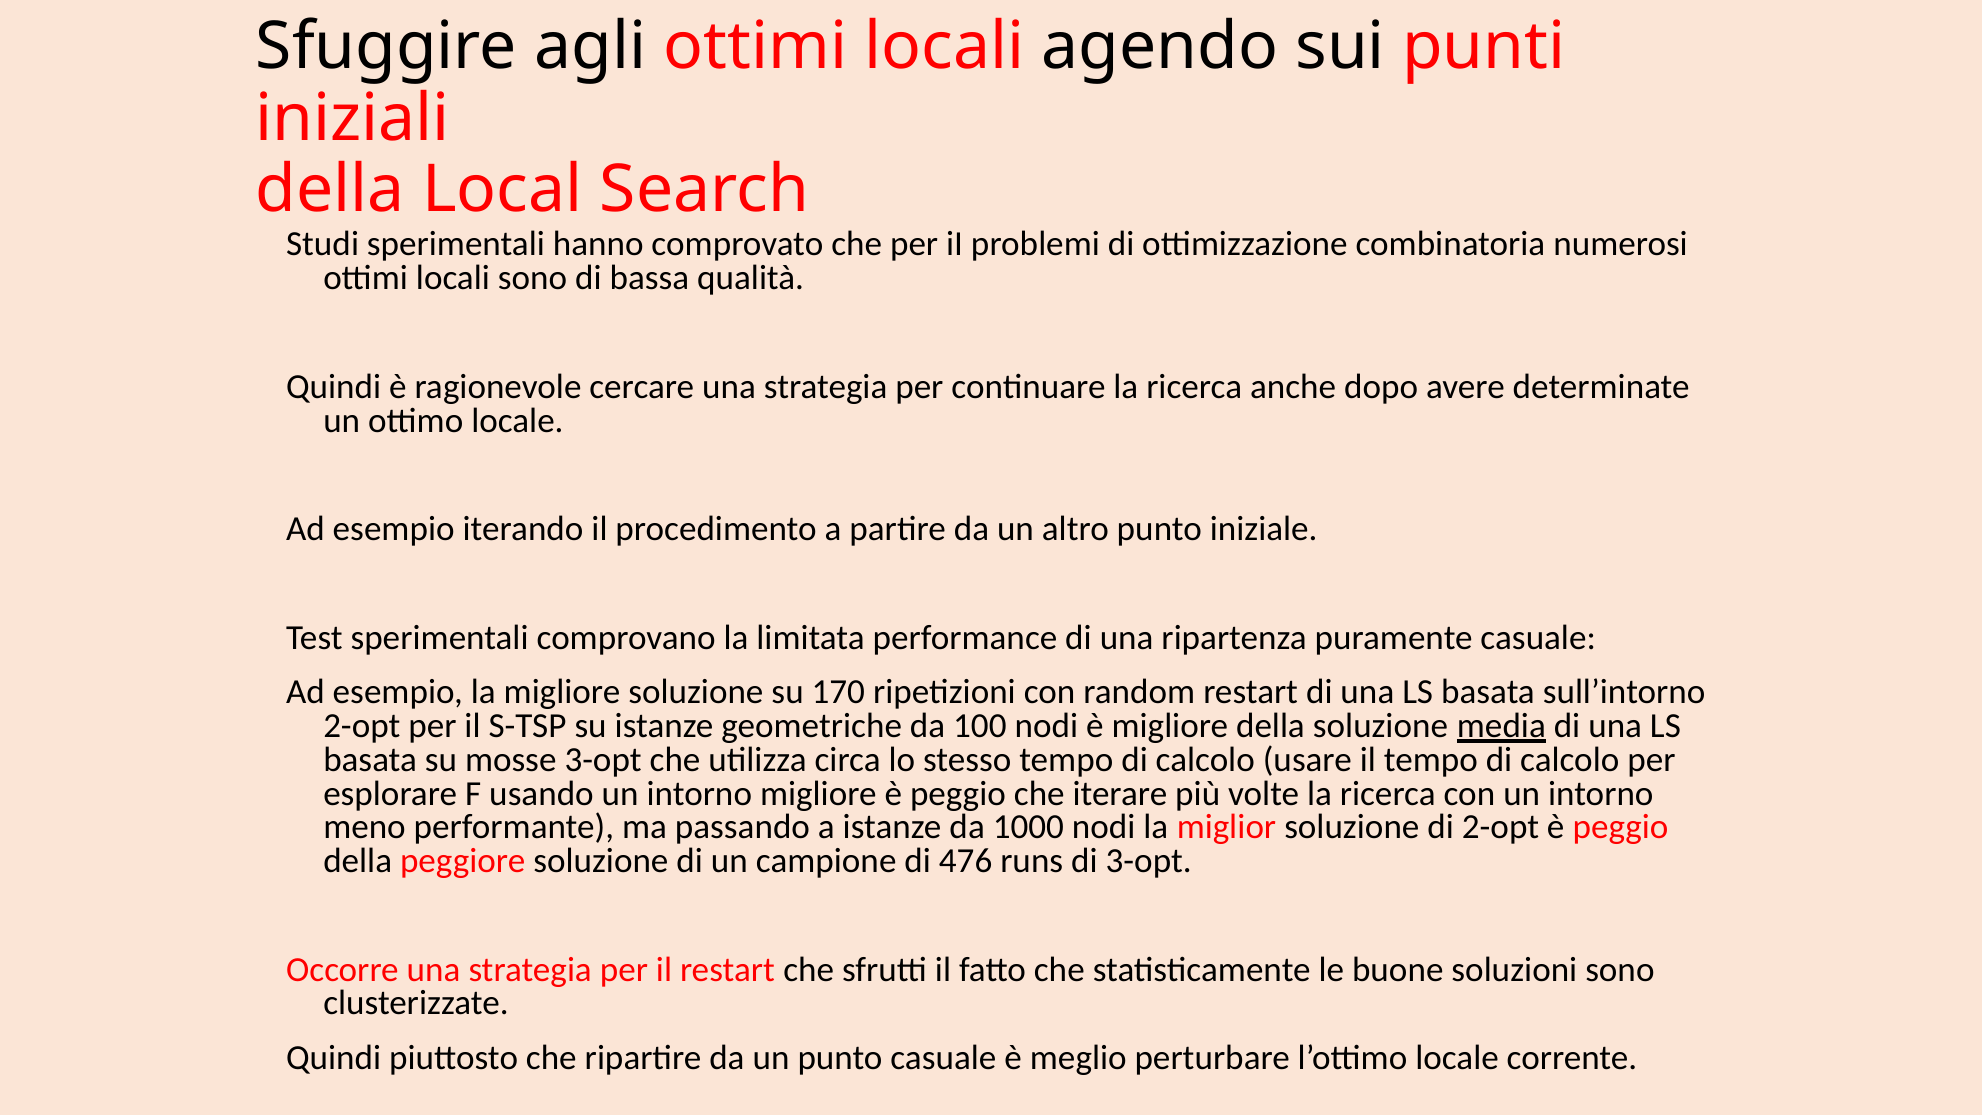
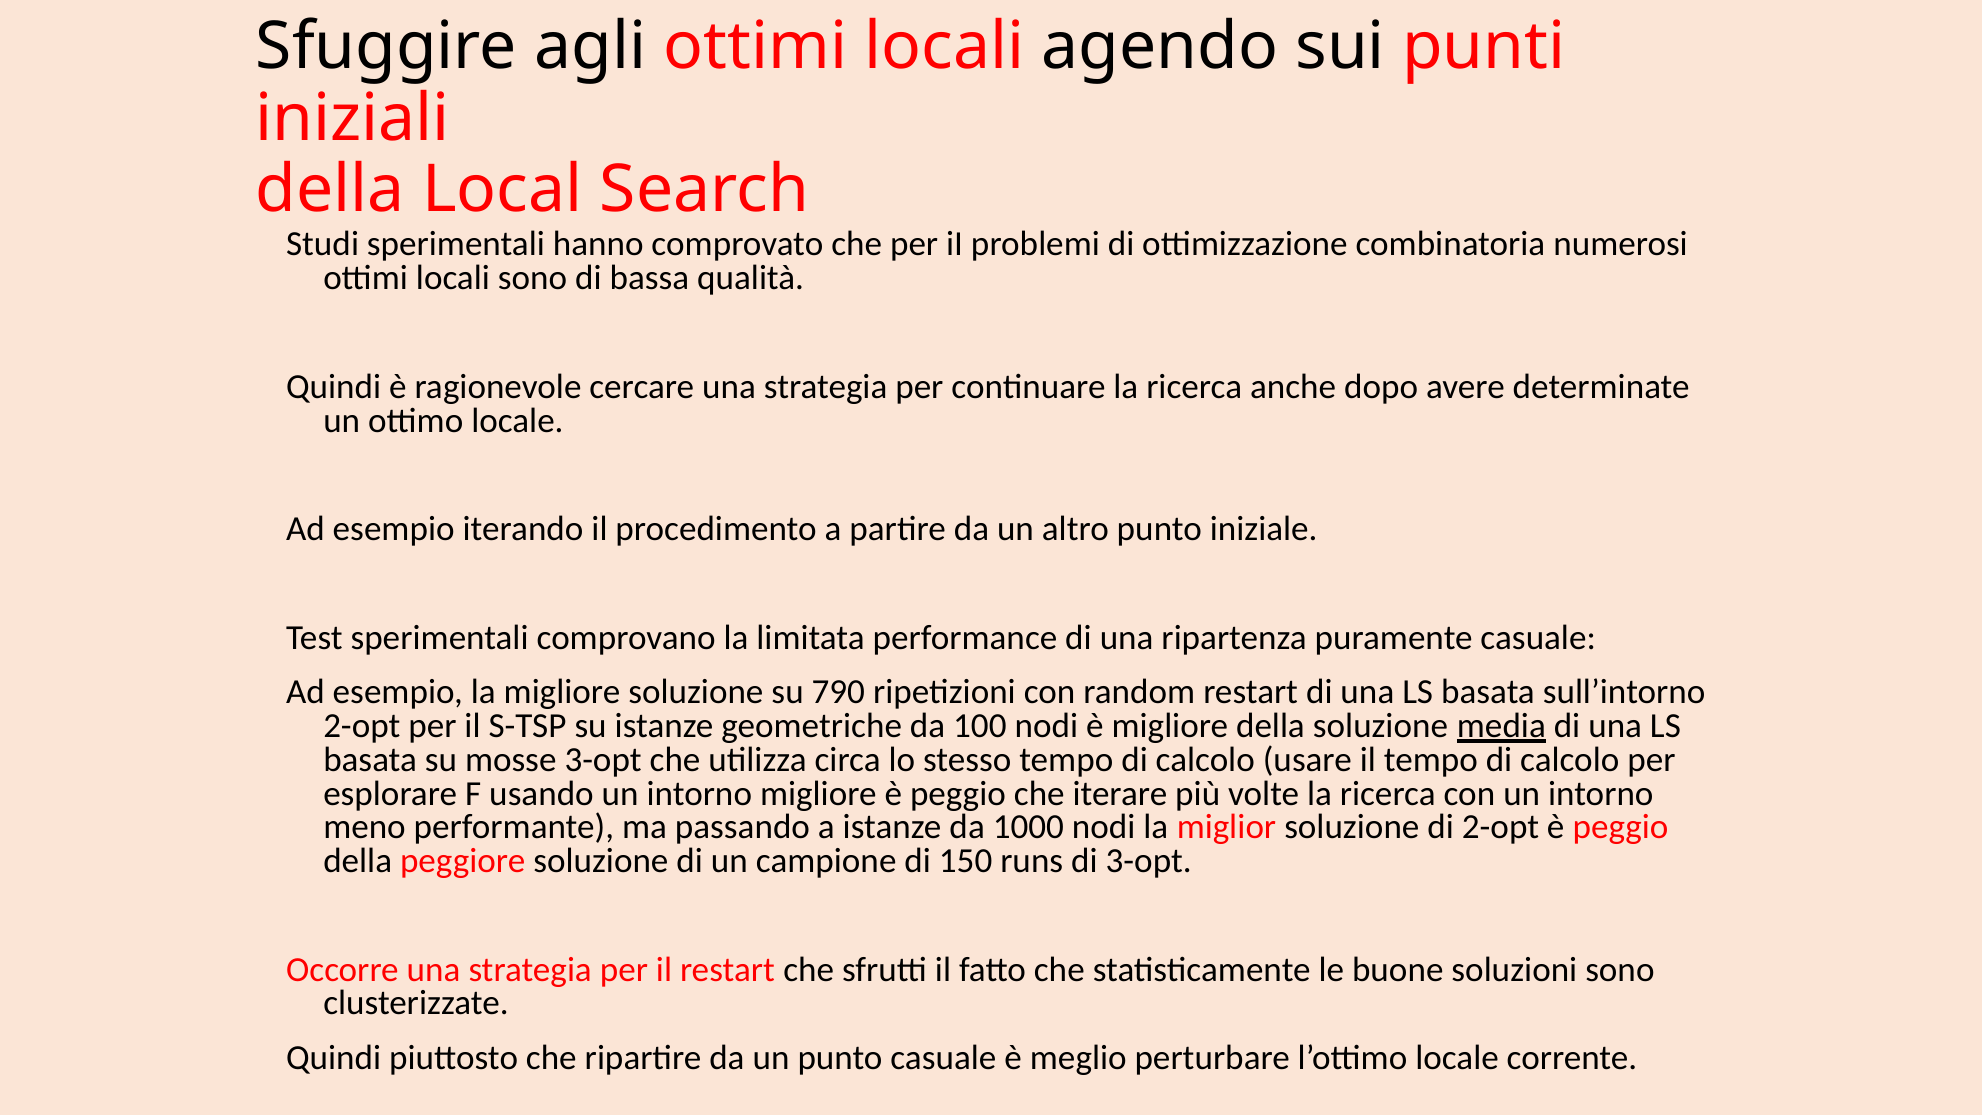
170: 170 -> 790 (838, 692)
476: 476 -> 150 (966, 861)
